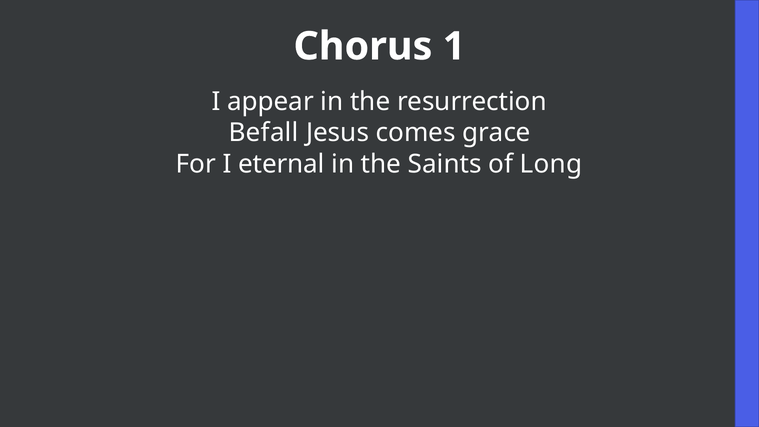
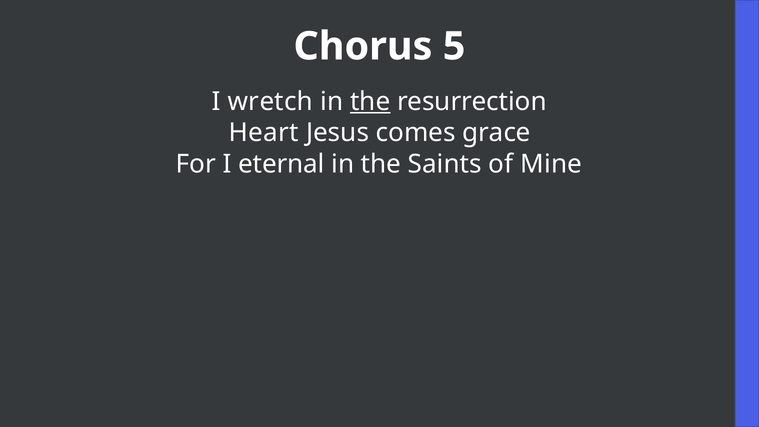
1: 1 -> 5 (454, 46)
appear: appear -> wretch (270, 101)
the underline: none -> present (370, 101)
Befall: Befall -> Heart (264, 133)
Long: Long -> Mine (551, 164)
